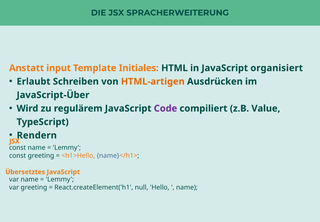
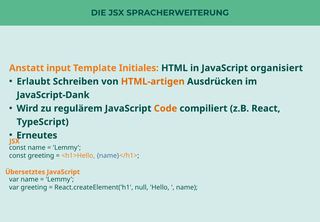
JavaScript-Über: JavaScript-Über -> JavaScript-Dank (53, 95)
Code colour: purple -> orange (165, 108)
Value: Value -> React (266, 108)
Rendern: Rendern -> Erneutes (37, 135)
